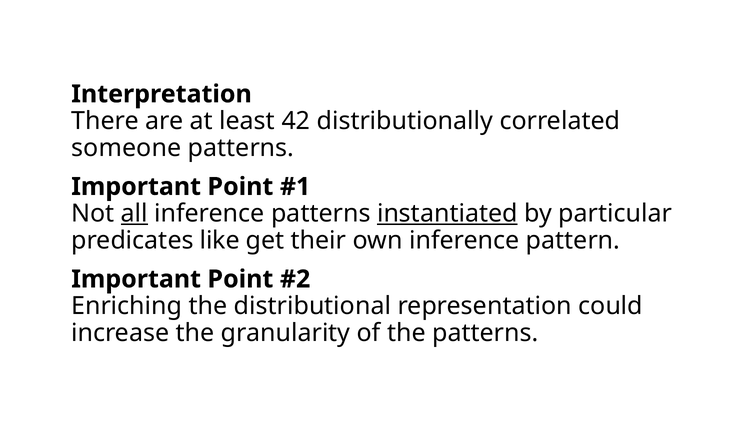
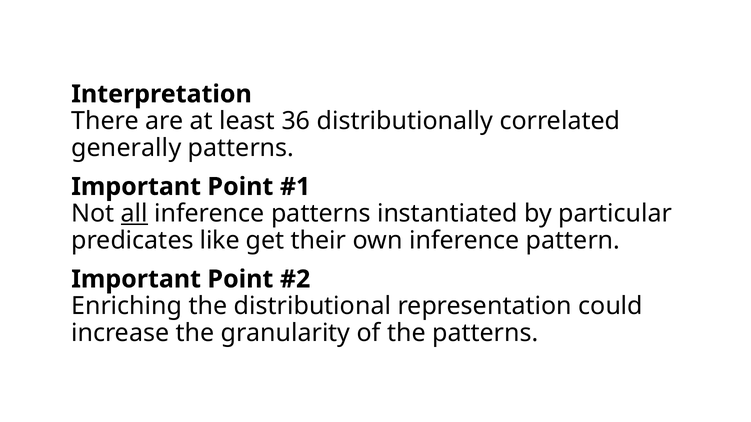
42: 42 -> 36 (296, 121)
someone: someone -> generally (126, 148)
instantiated underline: present -> none (447, 214)
